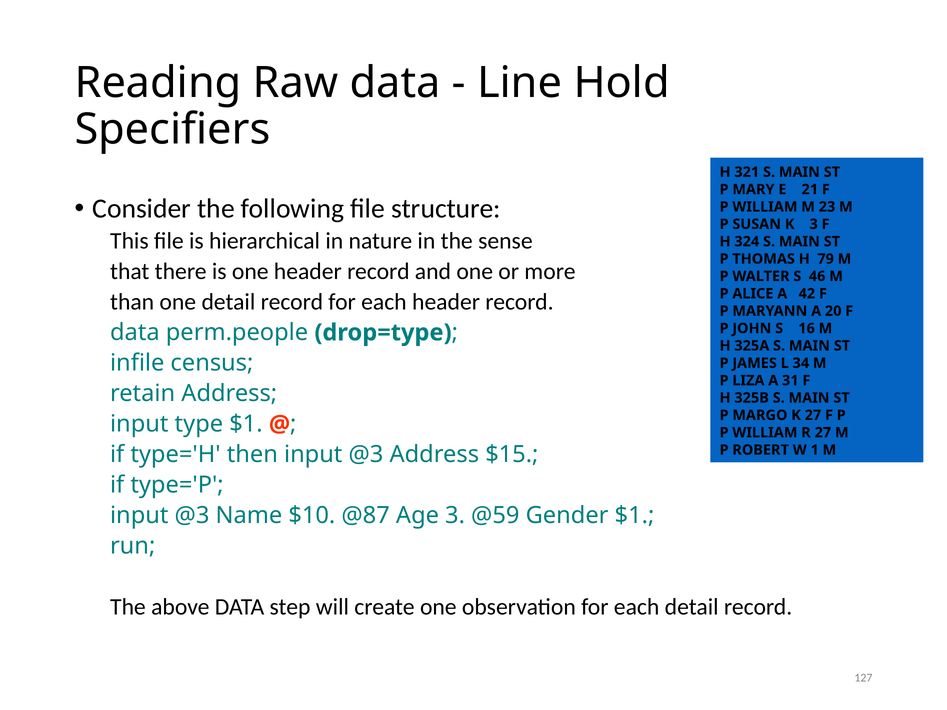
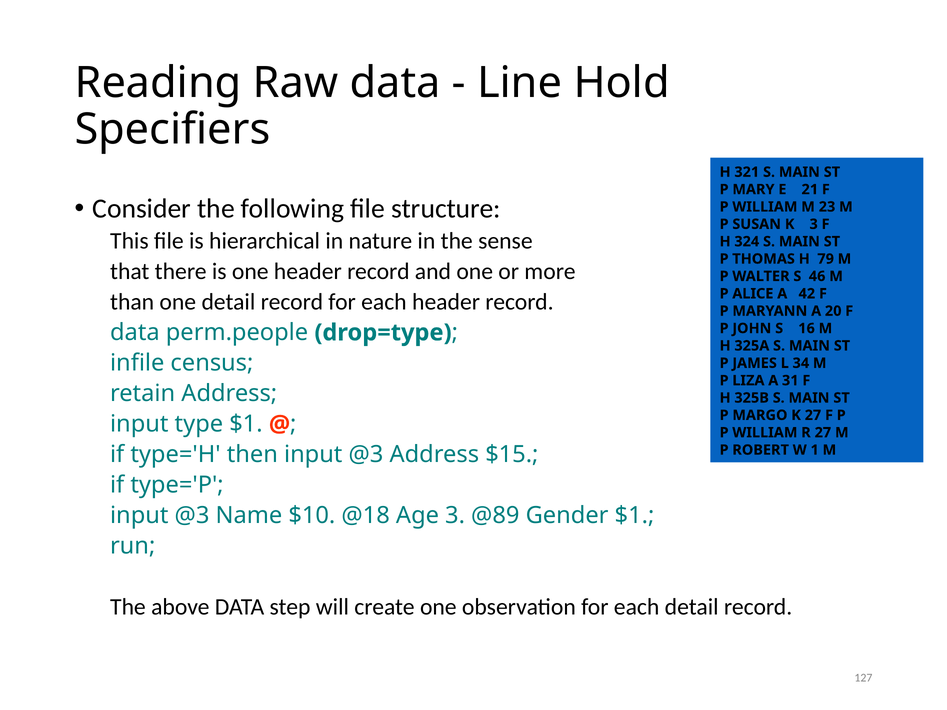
@87: @87 -> @18 (366, 516)
@59: @59 -> @89 (495, 516)
